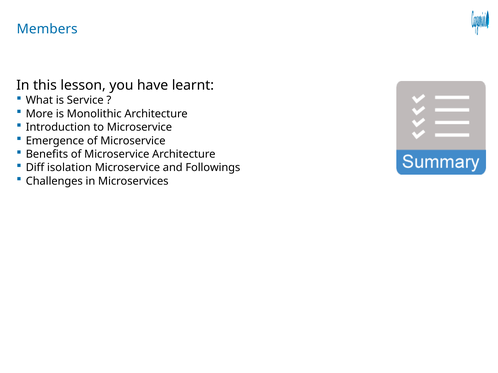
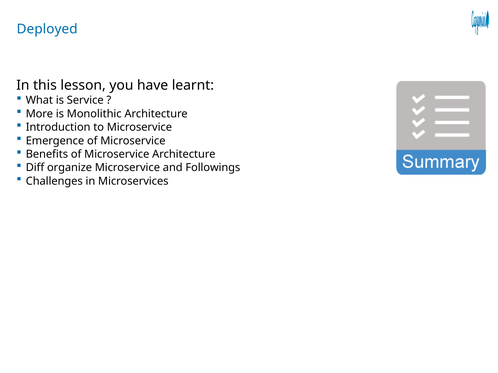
Members: Members -> Deployed (47, 29)
isolation: isolation -> organize (70, 168)
